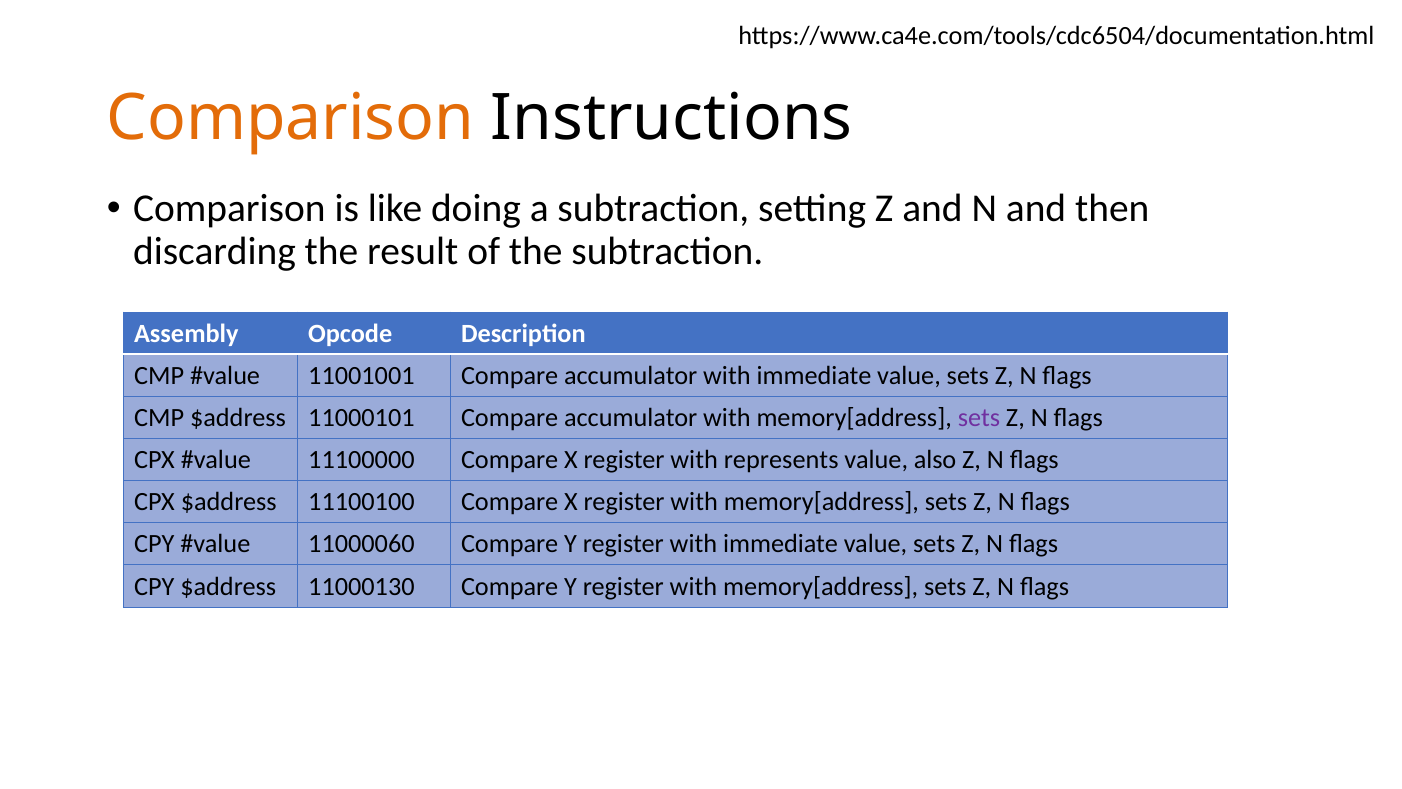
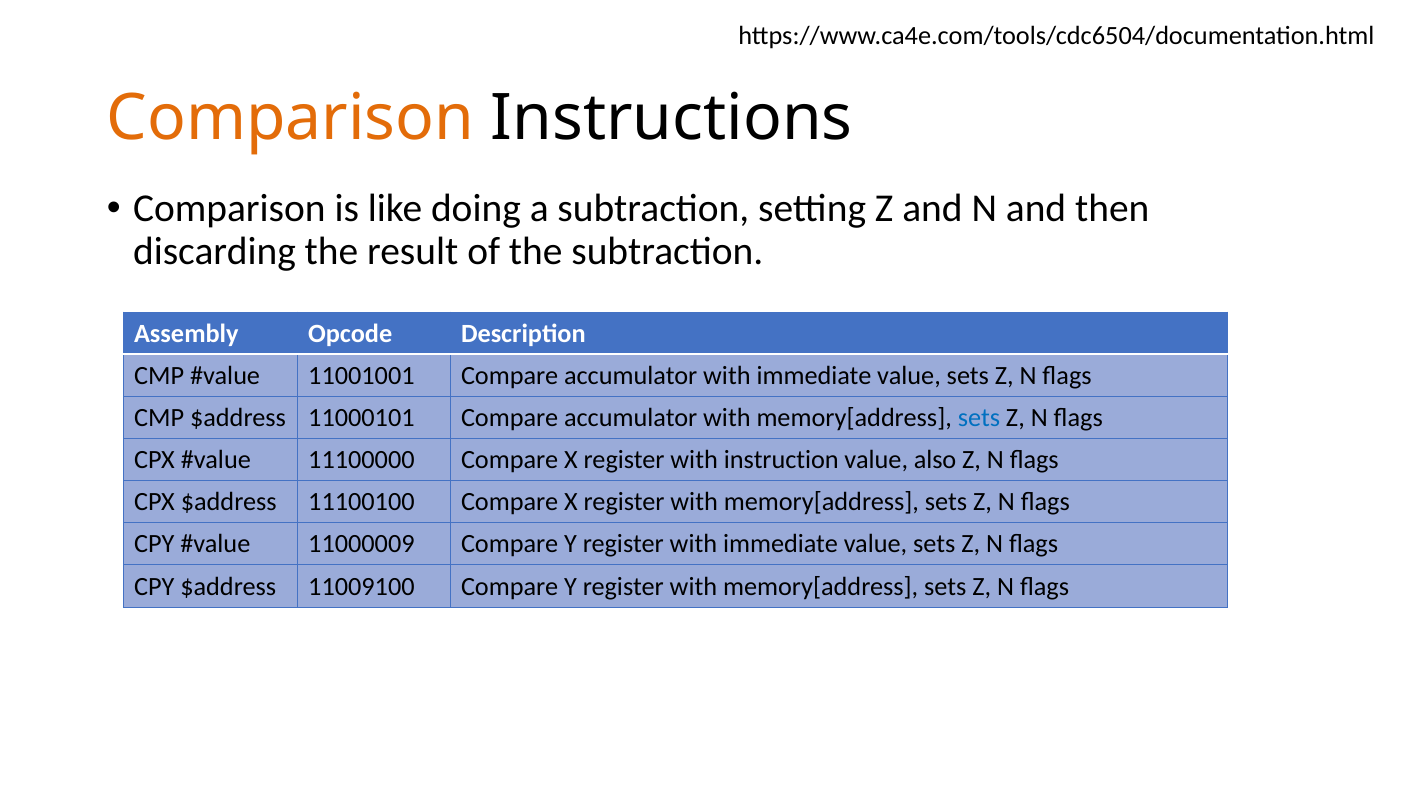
sets colour: purple -> blue (979, 418)
represents: represents -> instruction (781, 460)
11000060: 11000060 -> 11000009 (361, 544)
11000130: 11000130 -> 11009100 (361, 586)
